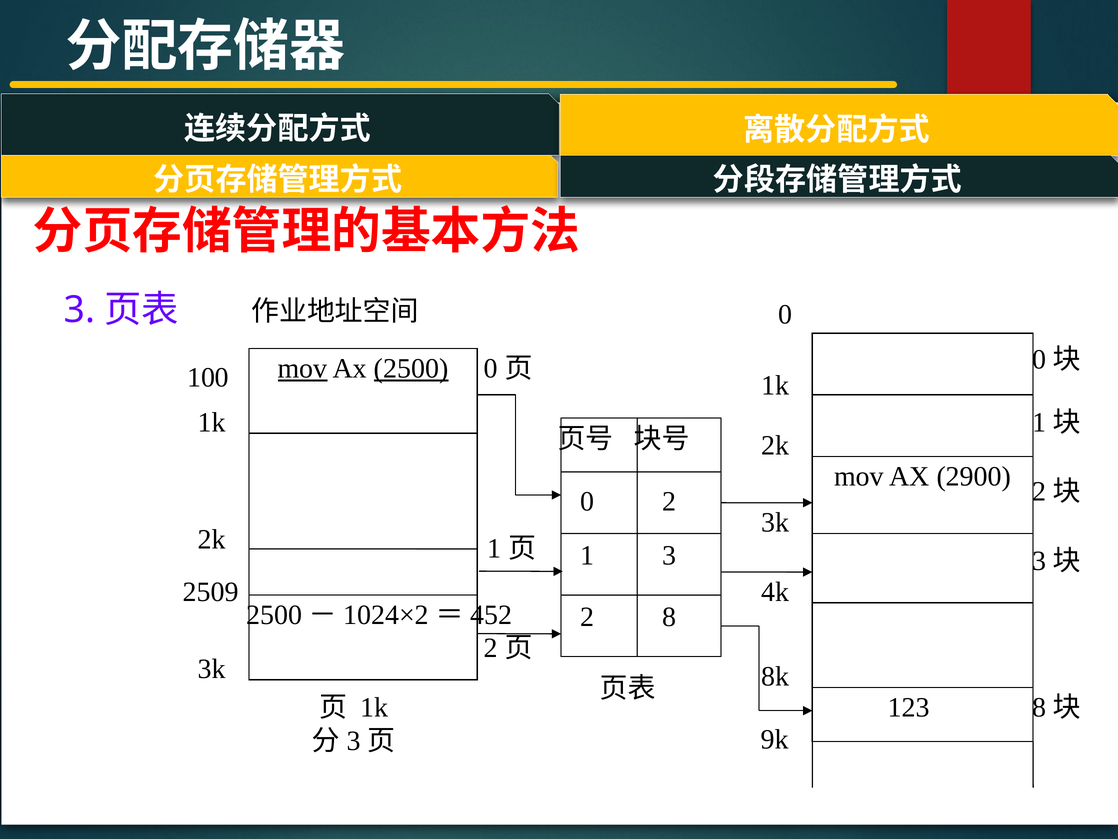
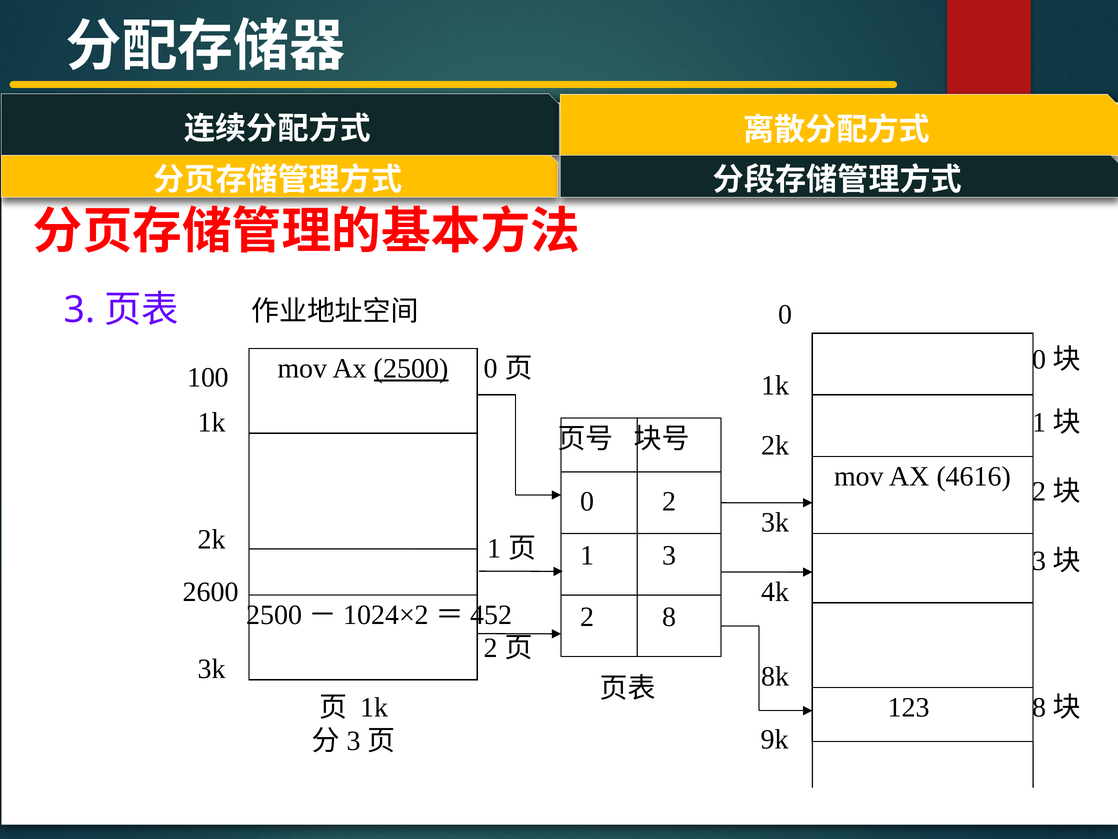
mov underline: present -> none (303, 368)
2900: 2900 -> 4616 (974, 476)
2509: 2509 -> 2600 (211, 592)
